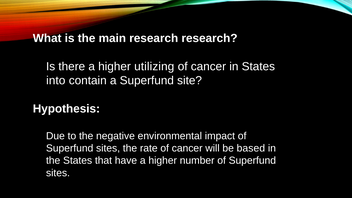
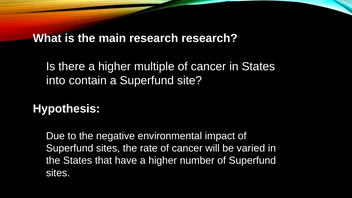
utilizing: utilizing -> multiple (154, 66)
based: based -> varied (251, 148)
